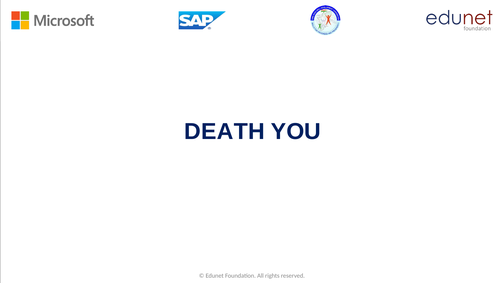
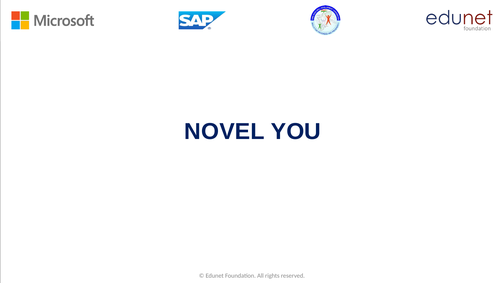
DEATH: DEATH -> NOVEL (224, 132)
